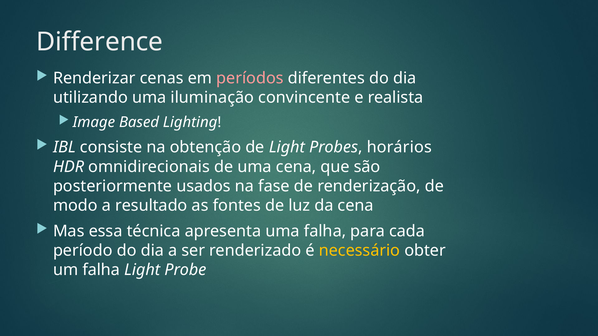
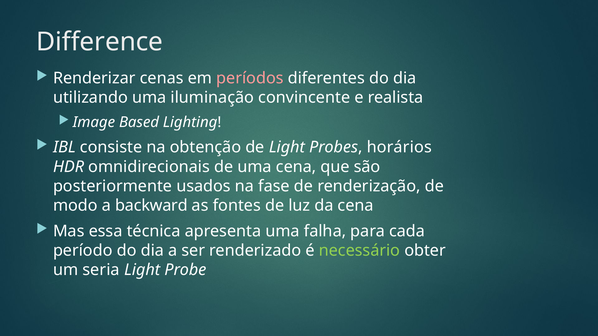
resultado: resultado -> backward (151, 206)
necessário colour: yellow -> light green (359, 251)
um falha: falha -> seria (101, 270)
